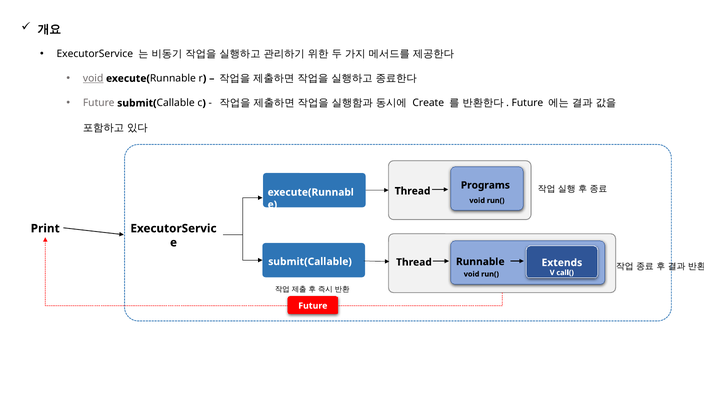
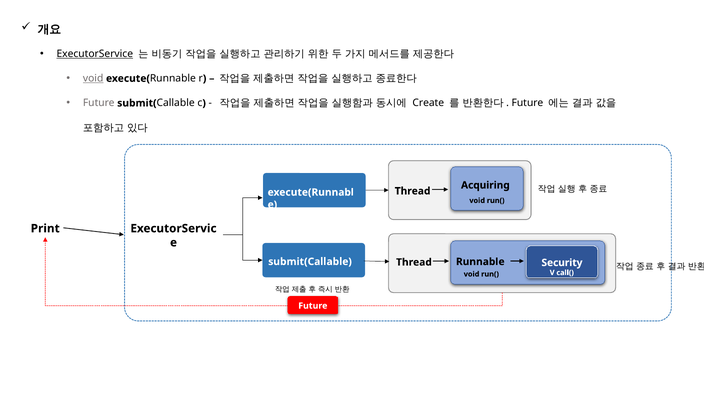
ExecutorService underline: none -> present (95, 54)
Programs: Programs -> Acquiring (485, 185)
Extends: Extends -> Security (562, 263)
